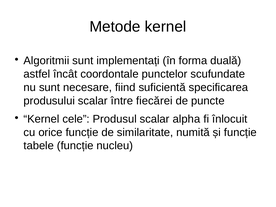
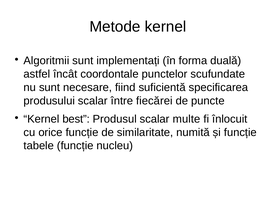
cele: cele -> best (76, 119)
alpha: alpha -> multe (186, 119)
